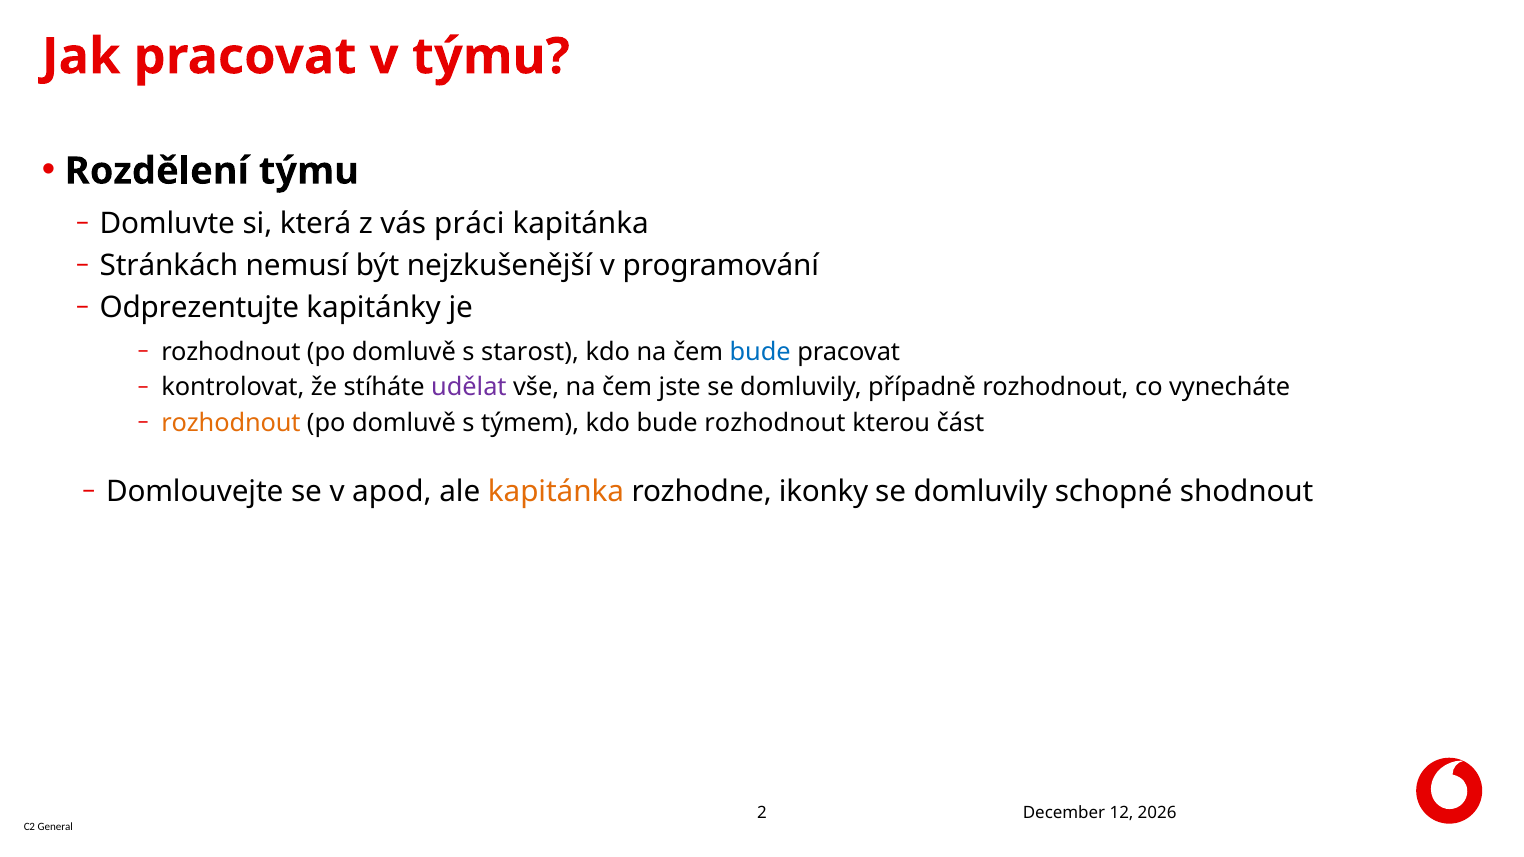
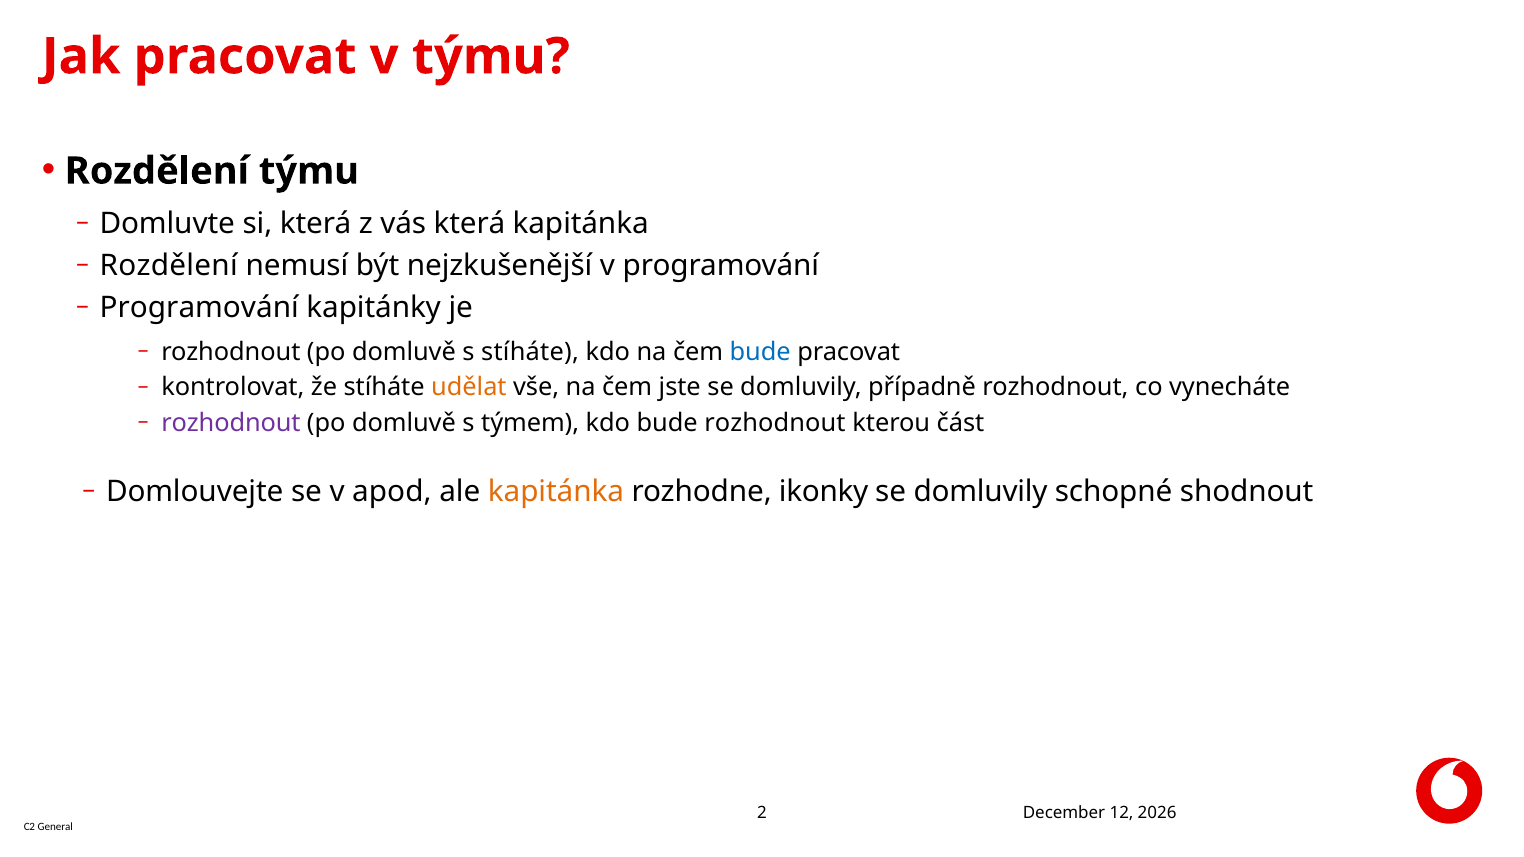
vás práci: práci -> která (470, 224)
Stránkách: Stránkách -> Rozdělení (169, 266)
Odprezentujte: Odprezentujte -> Programování (199, 308)
s starost: starost -> stíháte (530, 352)
udělat colour: purple -> orange (469, 387)
rozhodnout colour: orange -> purple (231, 423)
